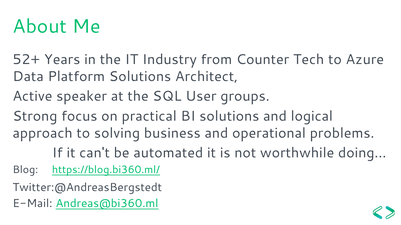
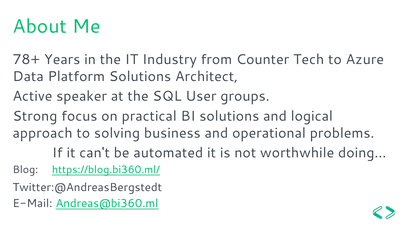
52+: 52+ -> 78+ (26, 60)
